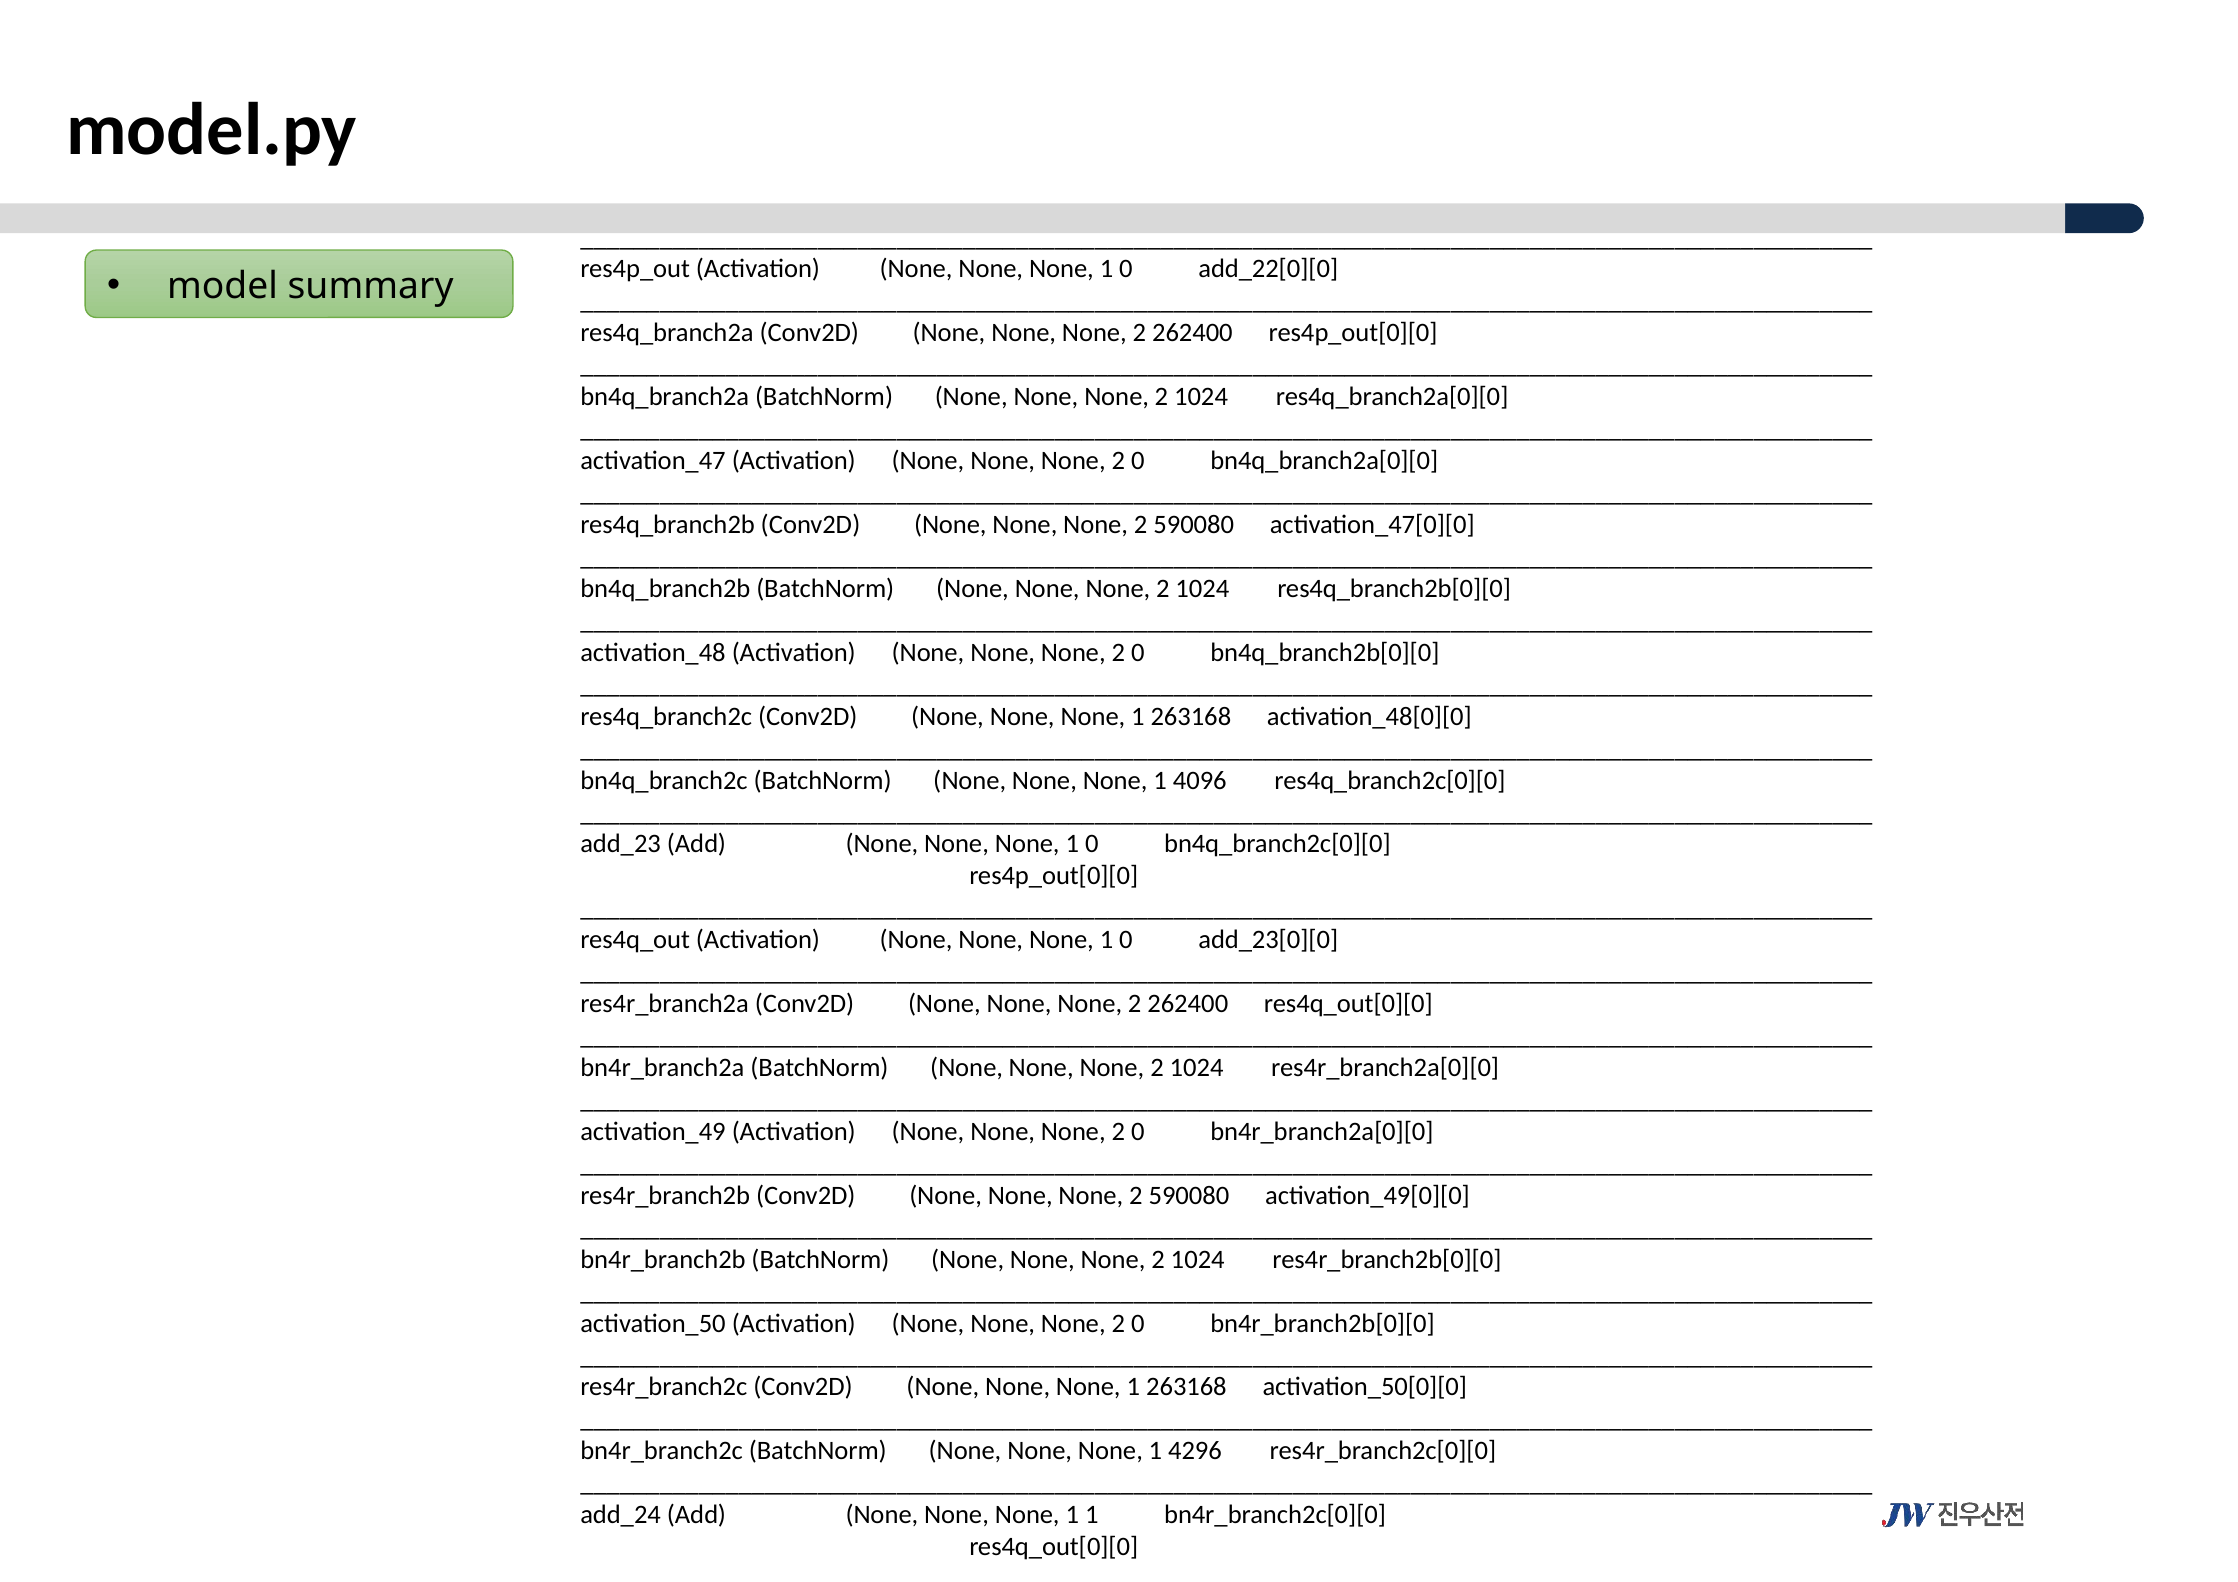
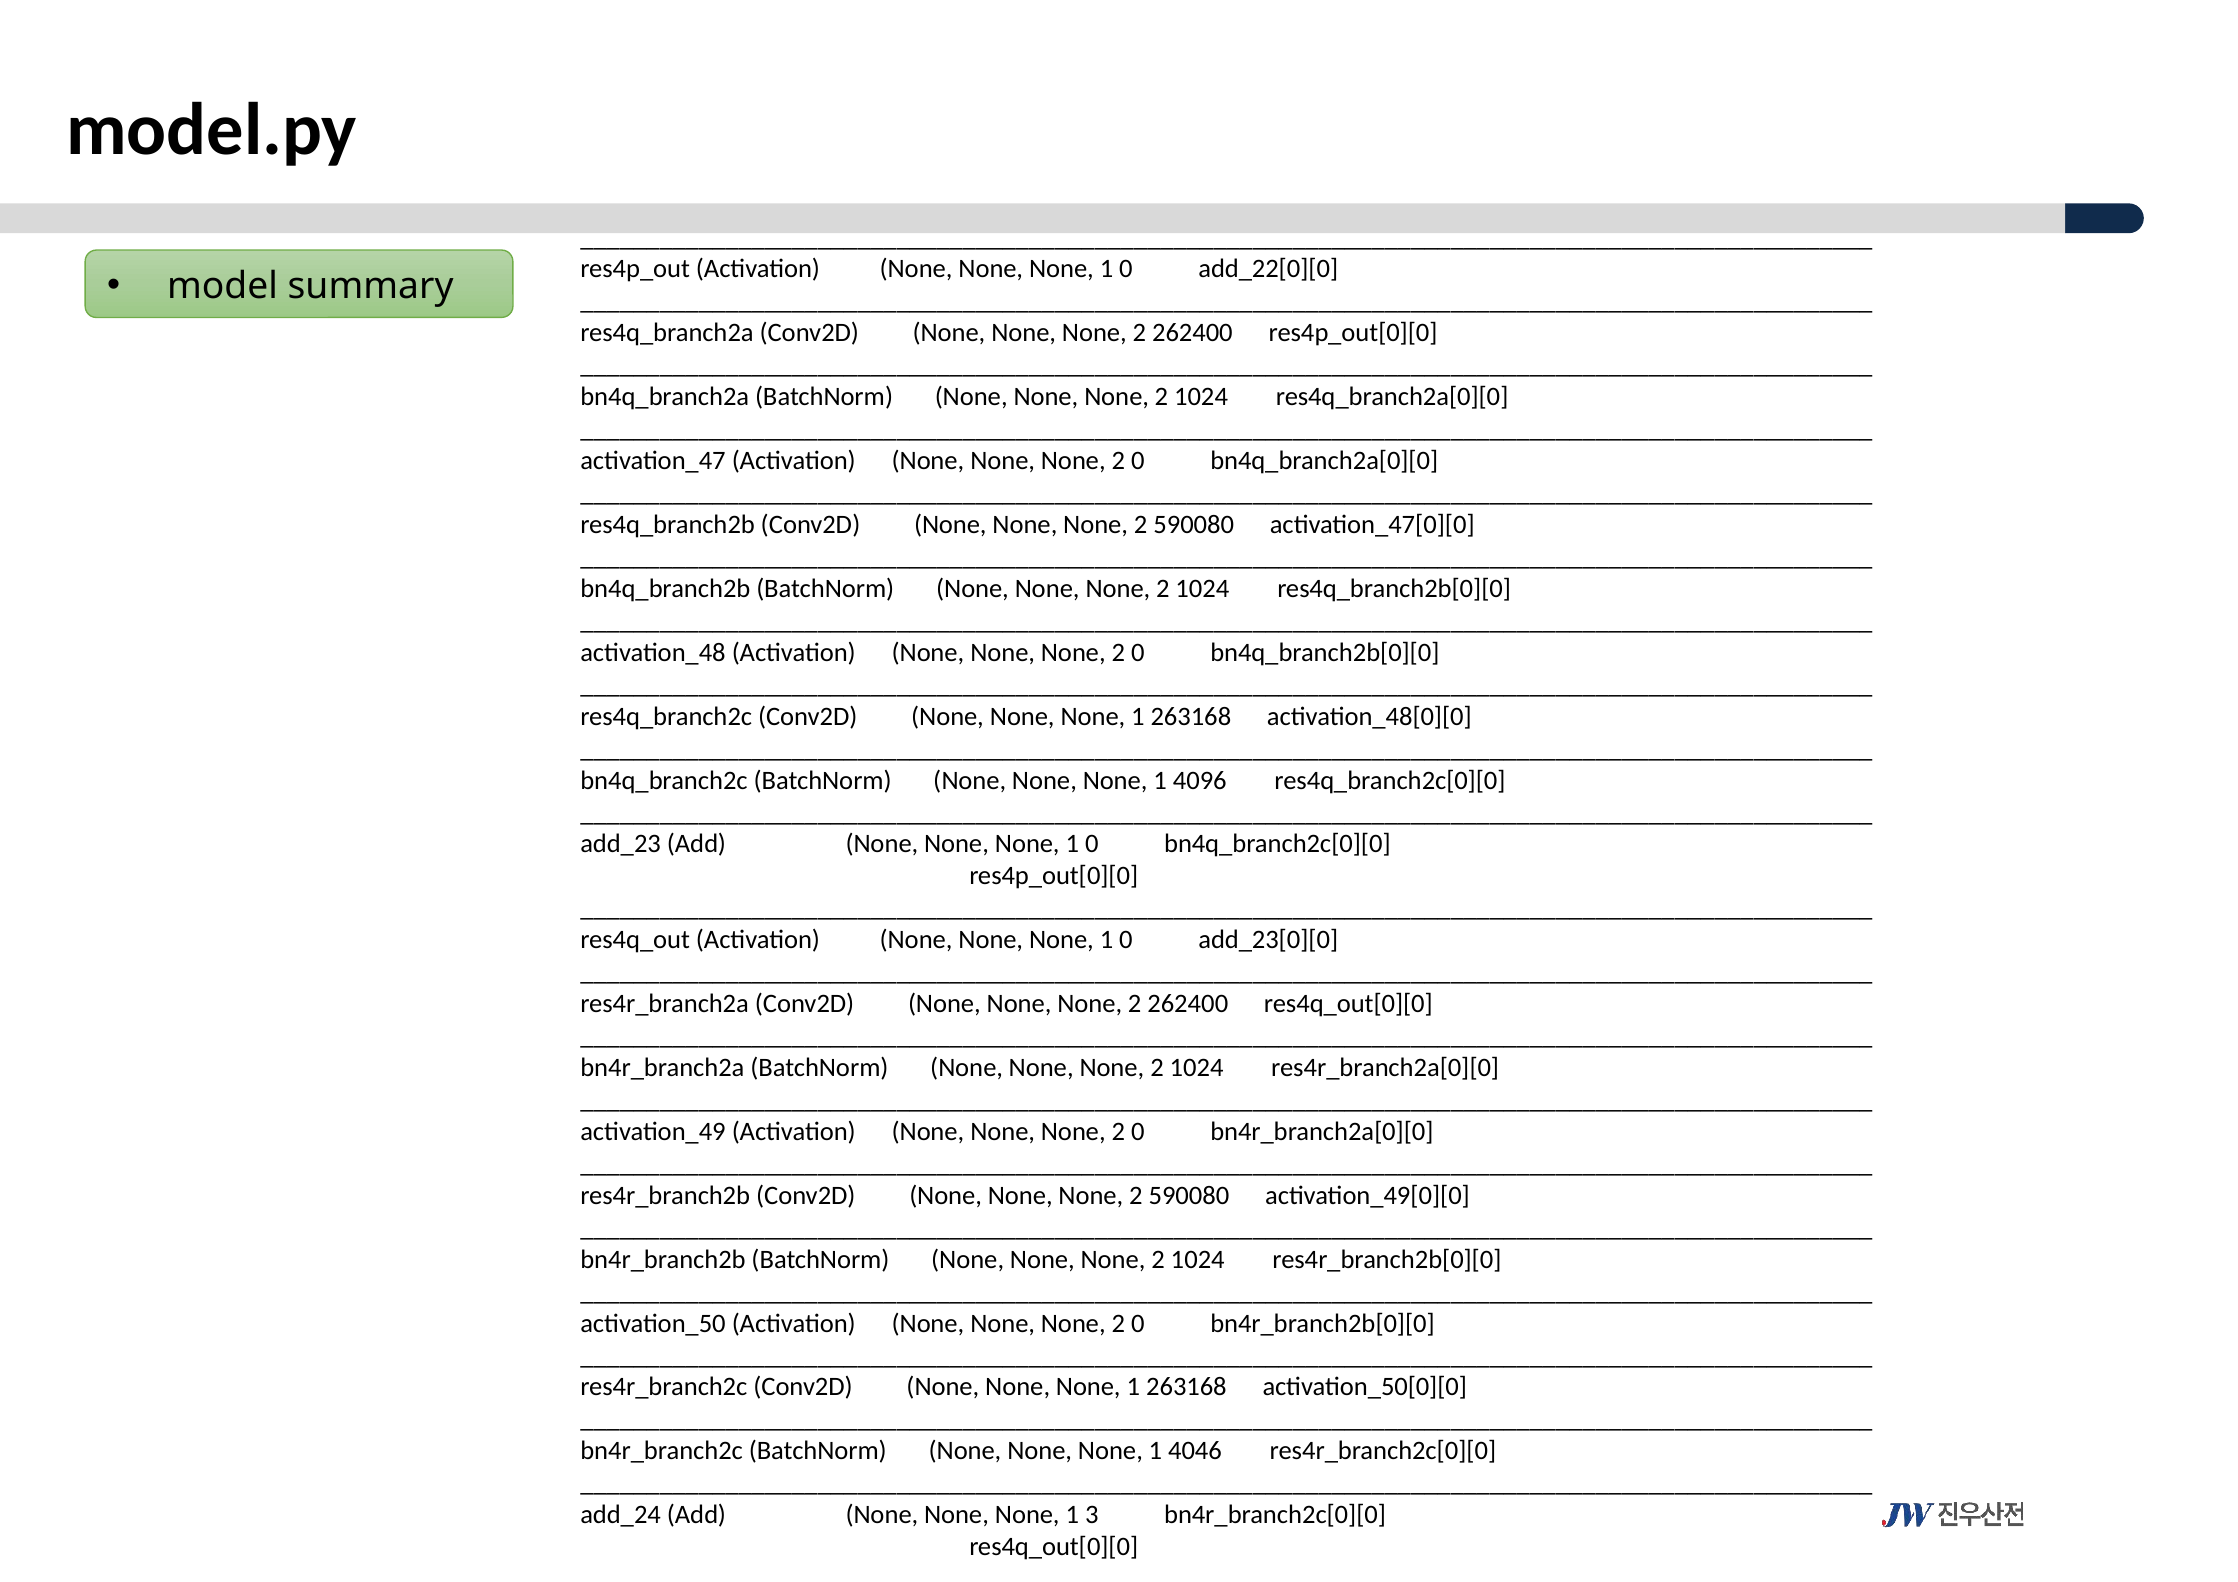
4296: 4296 -> 4046 (1195, 1451)
1 1: 1 -> 3 (1092, 1515)
